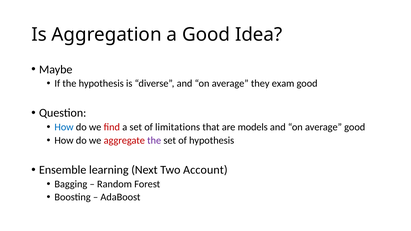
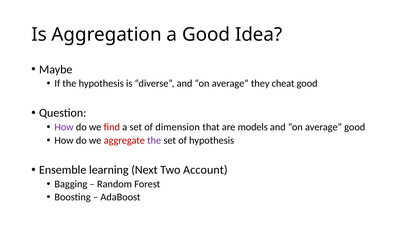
exam: exam -> cheat (283, 84)
How colour: blue -> purple (64, 127)
limitations: limitations -> dimension (178, 127)
